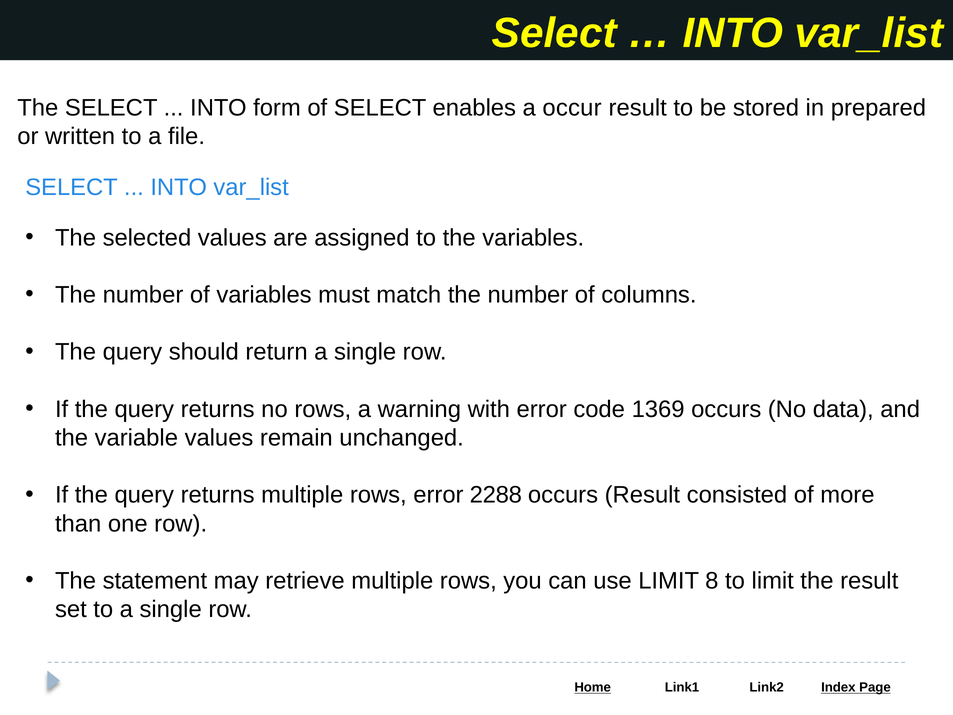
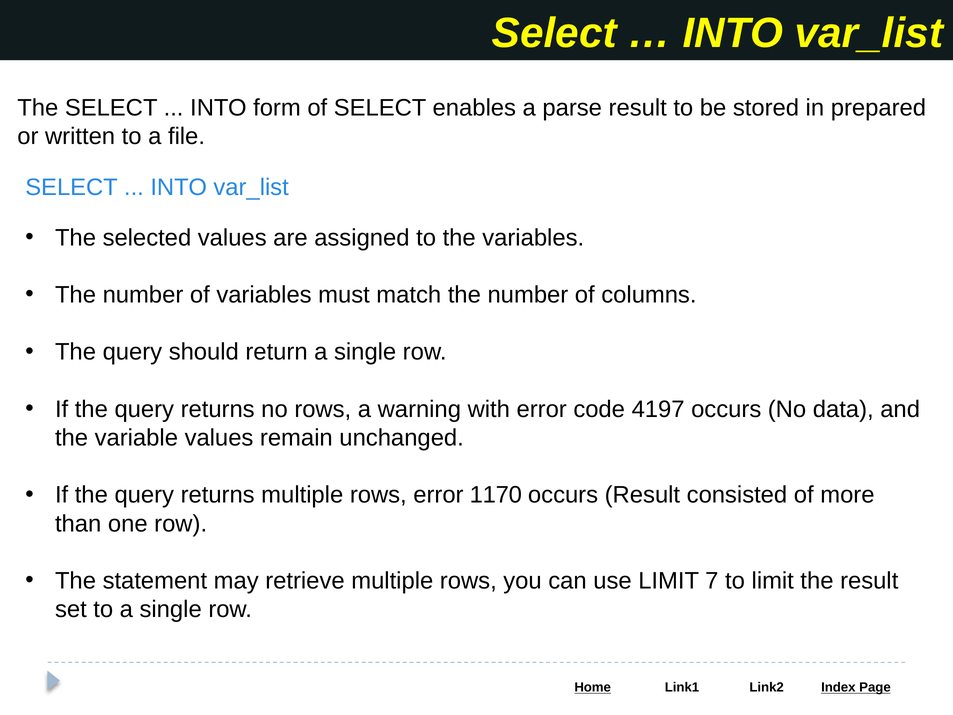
occur: occur -> parse (572, 108)
1369: 1369 -> 4197 (658, 409)
2288: 2288 -> 1170 (496, 495)
8: 8 -> 7 (712, 581)
